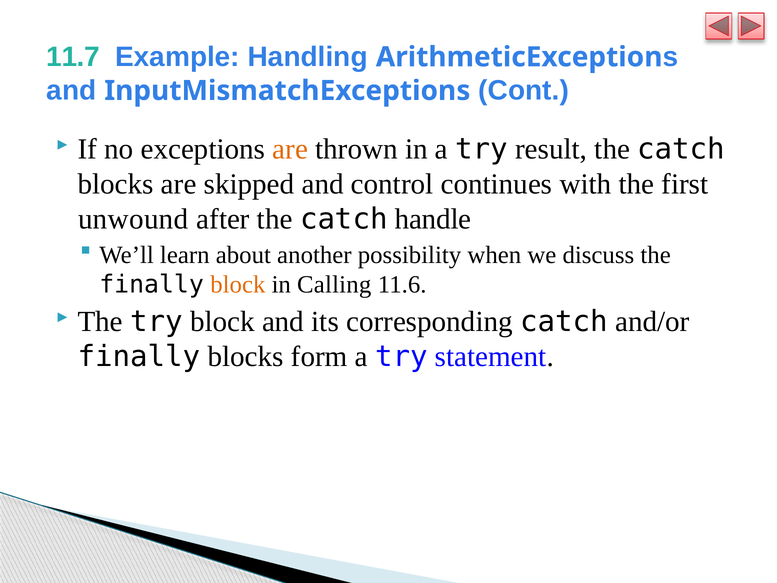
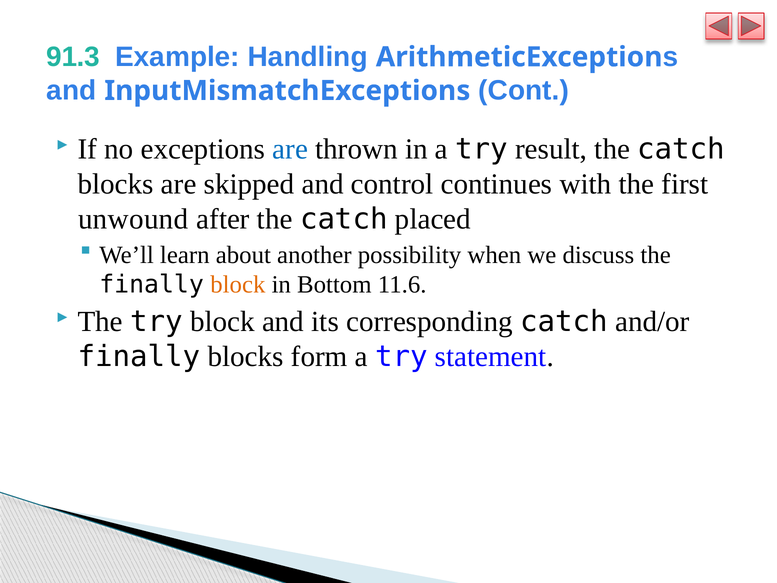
11.7: 11.7 -> 91.3 (73, 57)
are colour: orange -> blue (290, 149)
handle: handle -> placed (433, 219)
Calling: Calling -> Bottom (334, 285)
